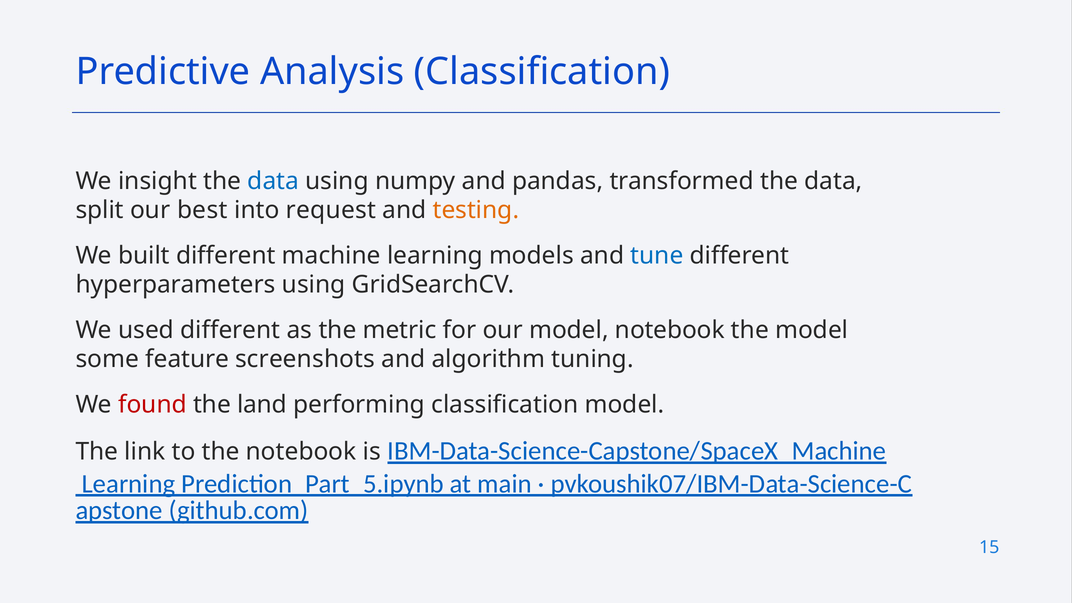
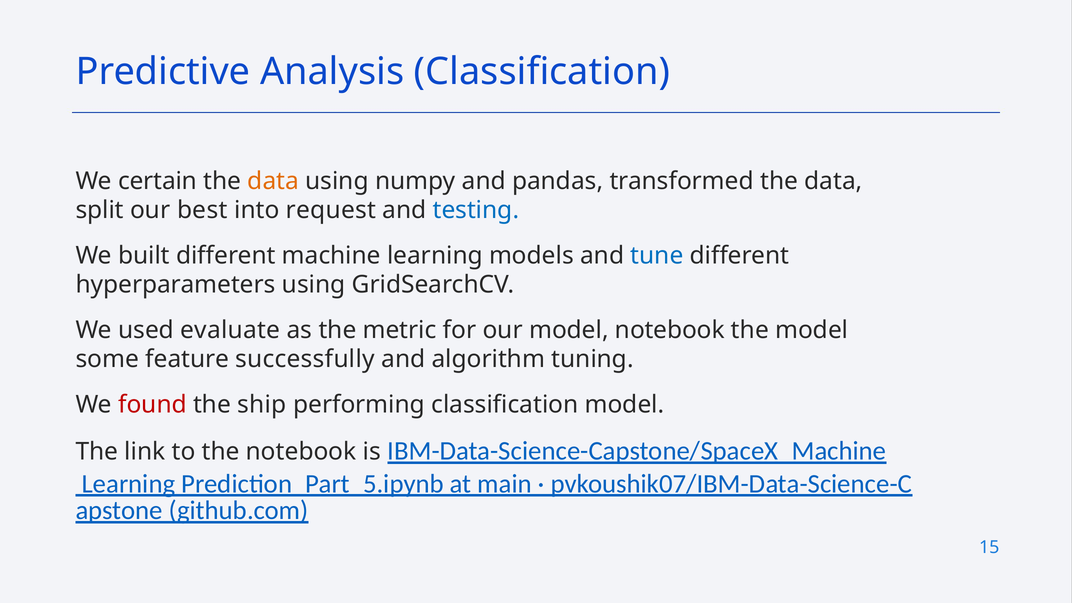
insight: insight -> certain (158, 181)
data colour: blue -> orange (273, 181)
testing colour: orange -> blue (476, 210)
used different: different -> evaluate (230, 330)
screenshots: screenshots -> successfully (305, 359)
land: land -> ship (262, 404)
